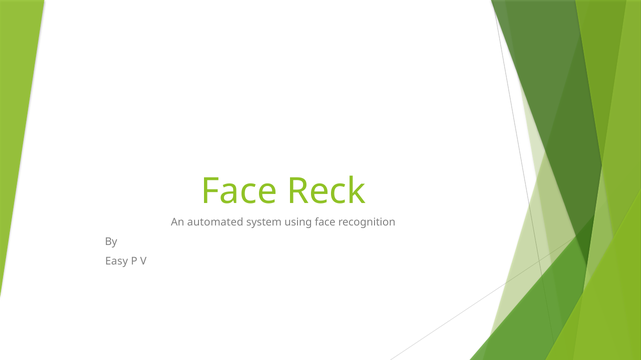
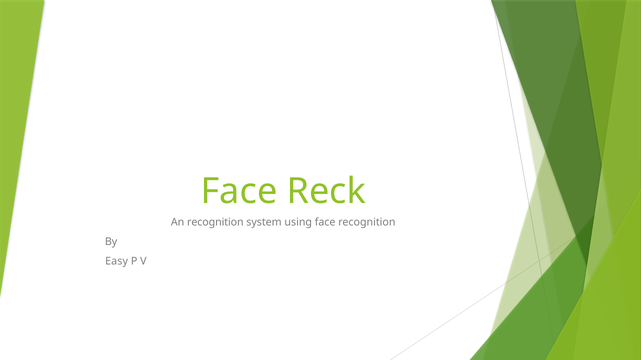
An automated: automated -> recognition (215, 223)
